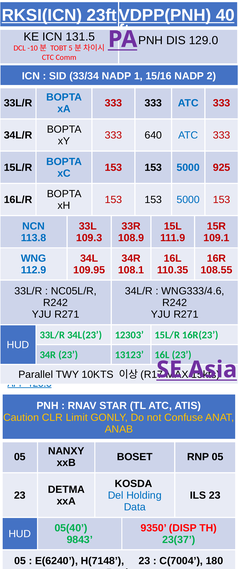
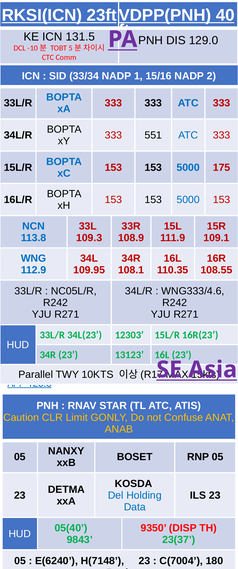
640: 640 -> 551 (153, 135)
925: 925 -> 175 (222, 168)
